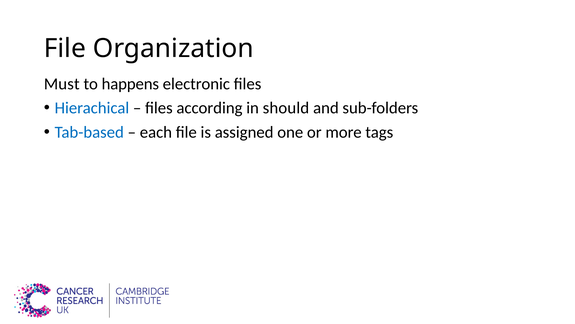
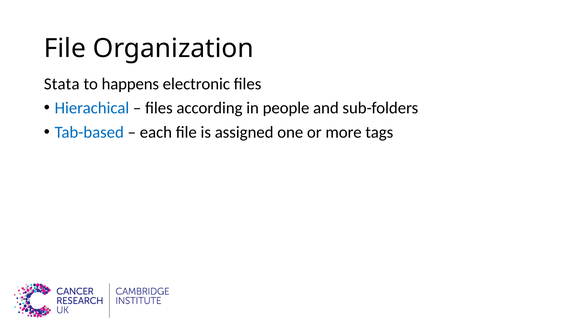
Must: Must -> Stata (62, 84)
should: should -> people (286, 108)
